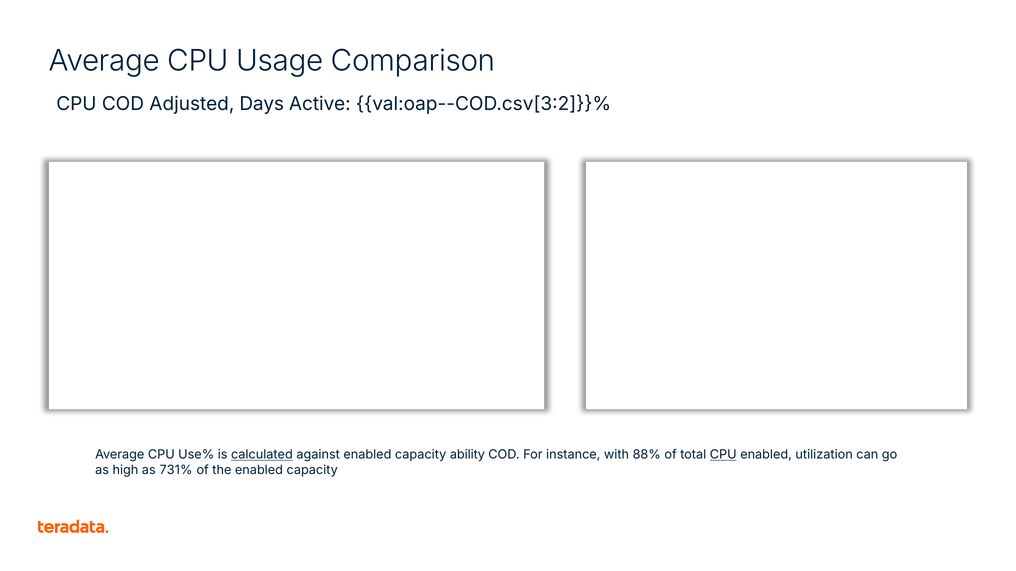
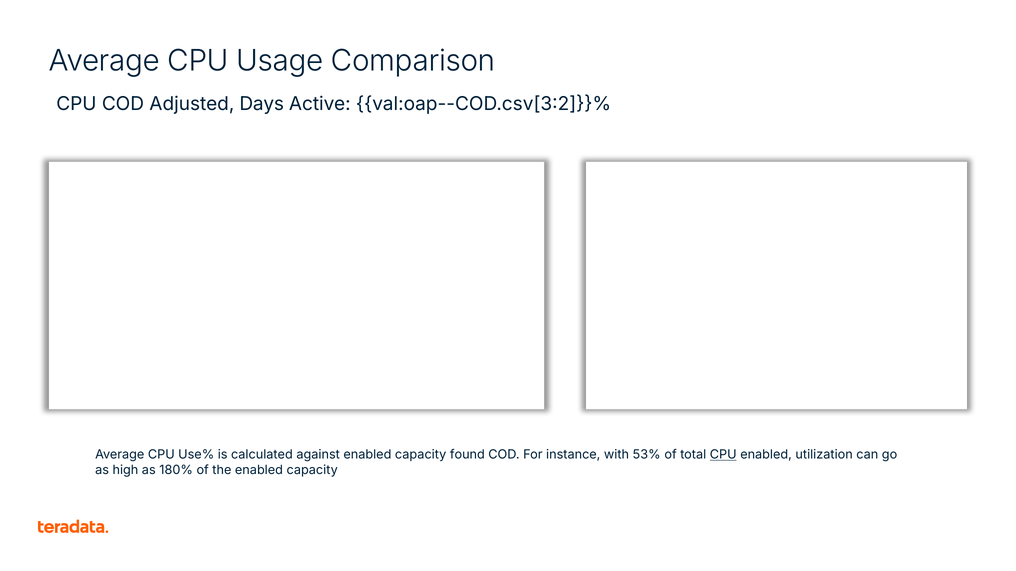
calculated underline: present -> none (262, 455)
ability: ability -> found (467, 455)
88%: 88% -> 53% (647, 455)
731%: 731% -> 180% (176, 470)
